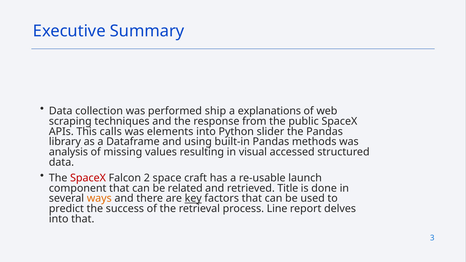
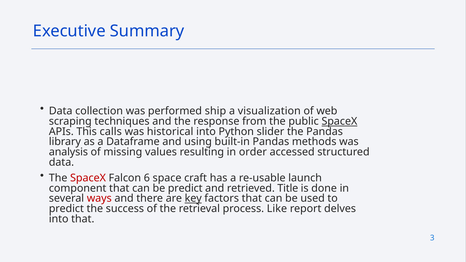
explanations: explanations -> visualization (269, 111)
SpaceX underline: none -> present (339, 121)
elements: elements -> historical (170, 132)
visual: visual -> order (253, 152)
2: 2 -> 6 (147, 178)
be related: related -> predict (185, 188)
ways colour: orange -> red (99, 199)
Line: Line -> Like (277, 209)
